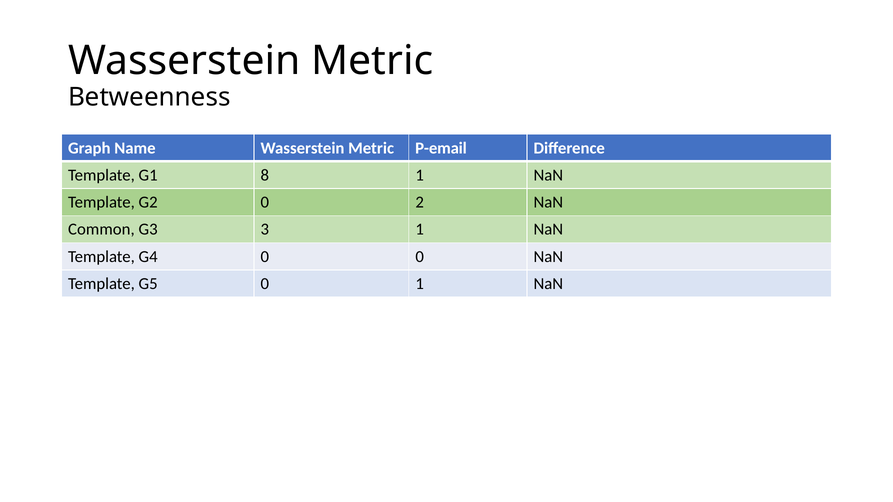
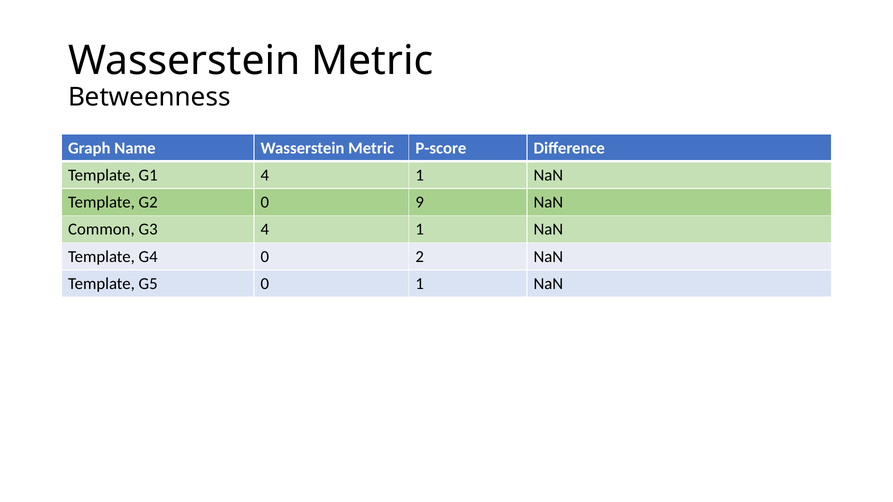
P-email: P-email -> P-score (441, 148)
G1 8: 8 -> 4 (265, 175)
2: 2 -> 9 (420, 202)
G3 3: 3 -> 4 (265, 230)
0 0: 0 -> 2 (420, 257)
